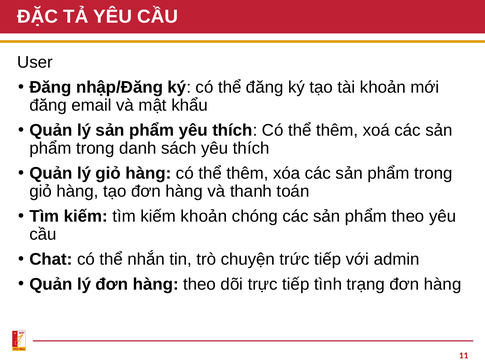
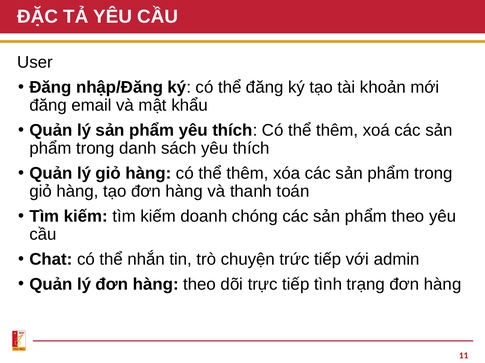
kiếm khoản: khoản -> doanh (204, 217)
